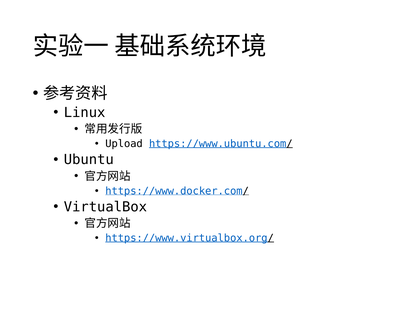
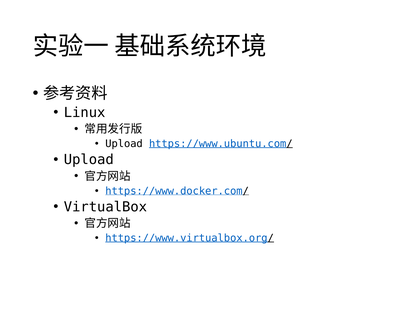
Ubuntu: Ubuntu -> Upload (89, 160)
